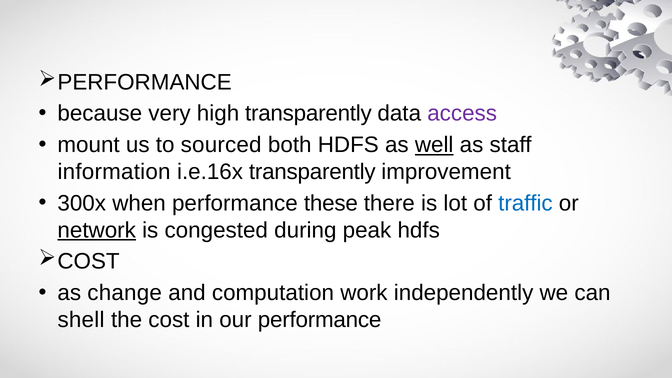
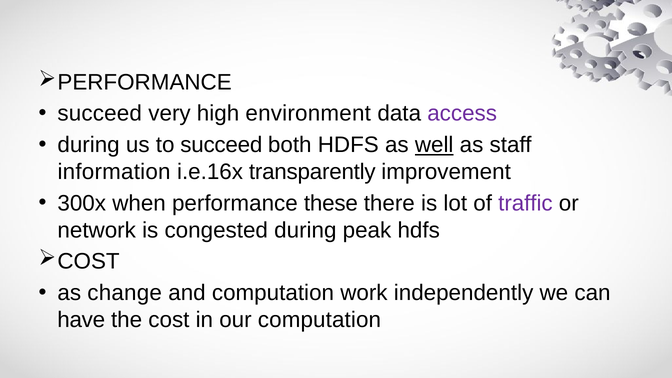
because: because -> succeed (100, 114)
high transparently: transparently -> environment (308, 114)
mount: mount -> during (89, 145)
to sourced: sourced -> succeed (221, 145)
traffic colour: blue -> purple (525, 203)
network underline: present -> none (97, 230)
shell: shell -> have (81, 320)
our performance: performance -> computation (319, 320)
